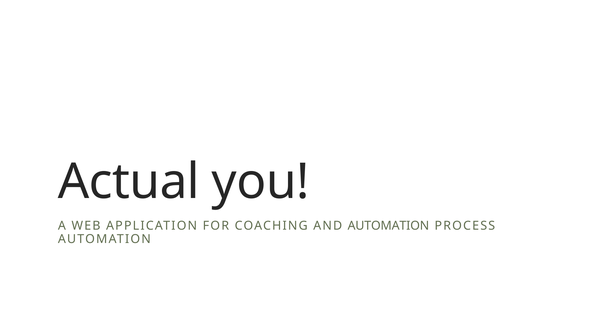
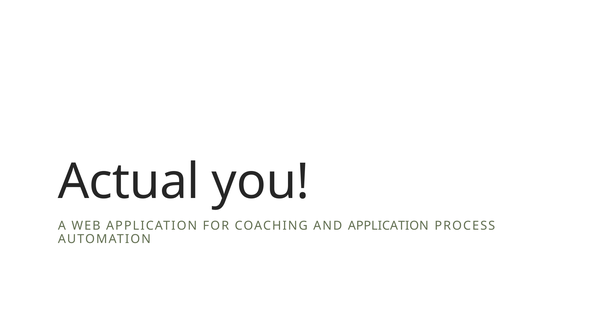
AND AUTOMATION: AUTOMATION -> APPLICATION (388, 226)
